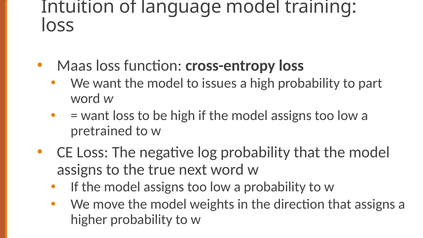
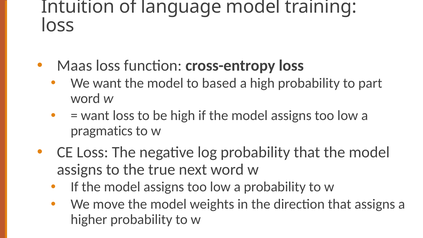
issues: issues -> based (219, 83)
pretrained: pretrained -> pragmatics (102, 131)
